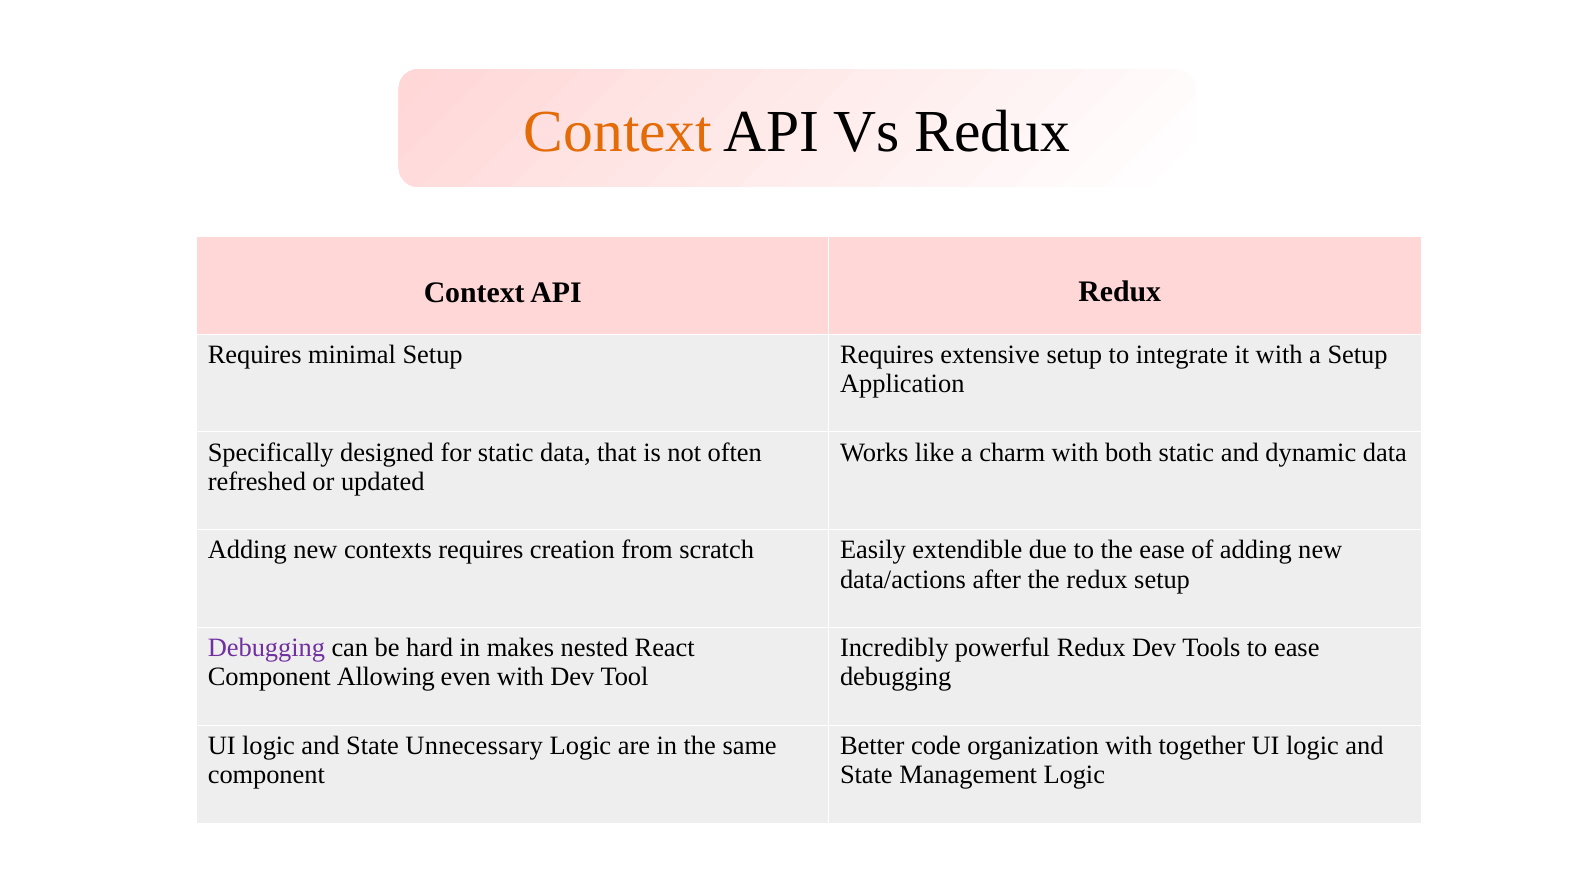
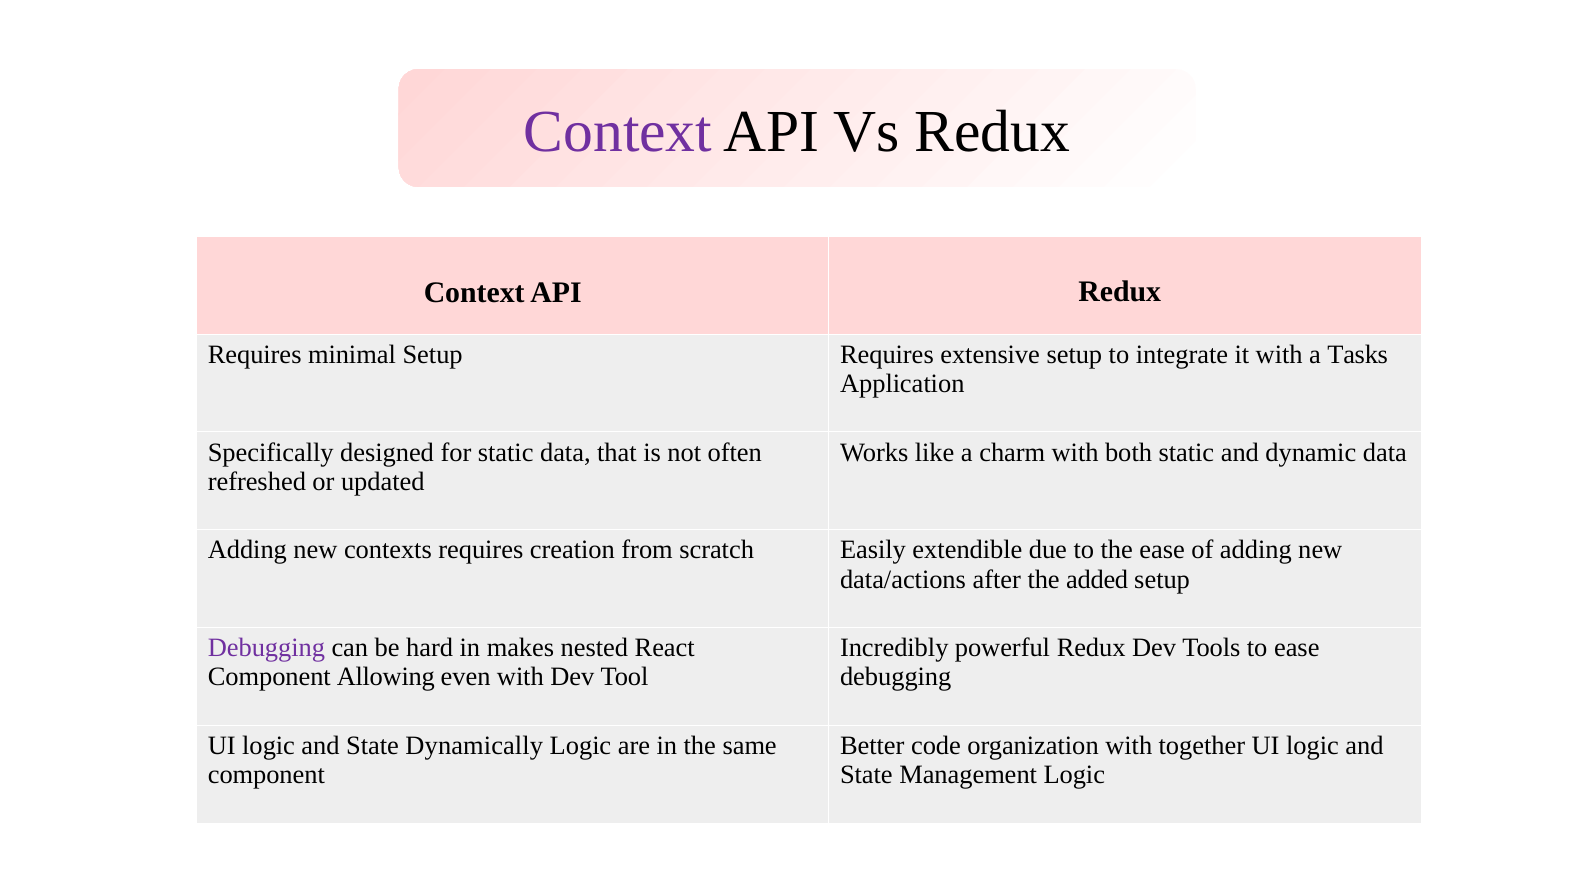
Context colour: orange -> purple (618, 132)
a Setup: Setup -> Tasks (1358, 355)
the redux: redux -> added (1097, 579)
Unnecessary: Unnecessary -> Dynamically (474, 745)
